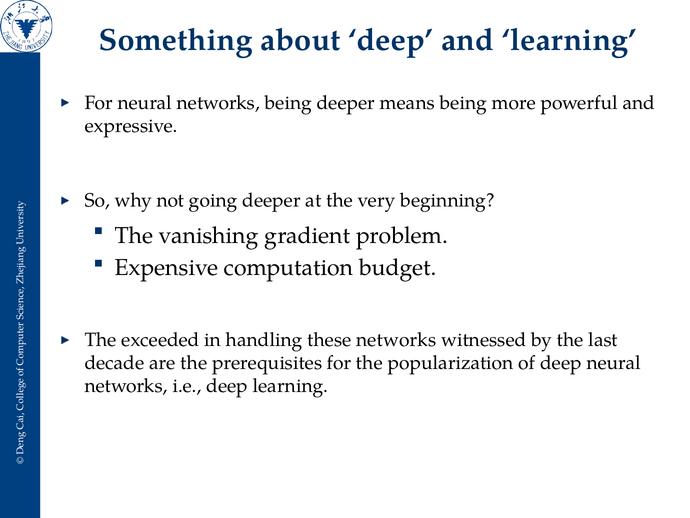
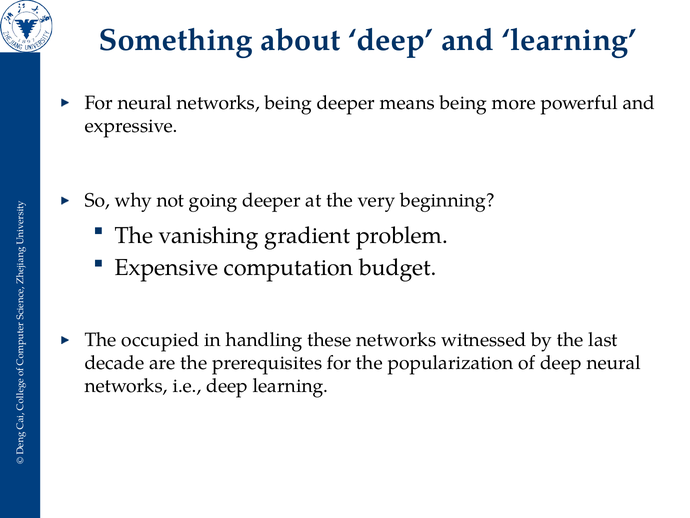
exceeded: exceeded -> occupied (160, 340)
